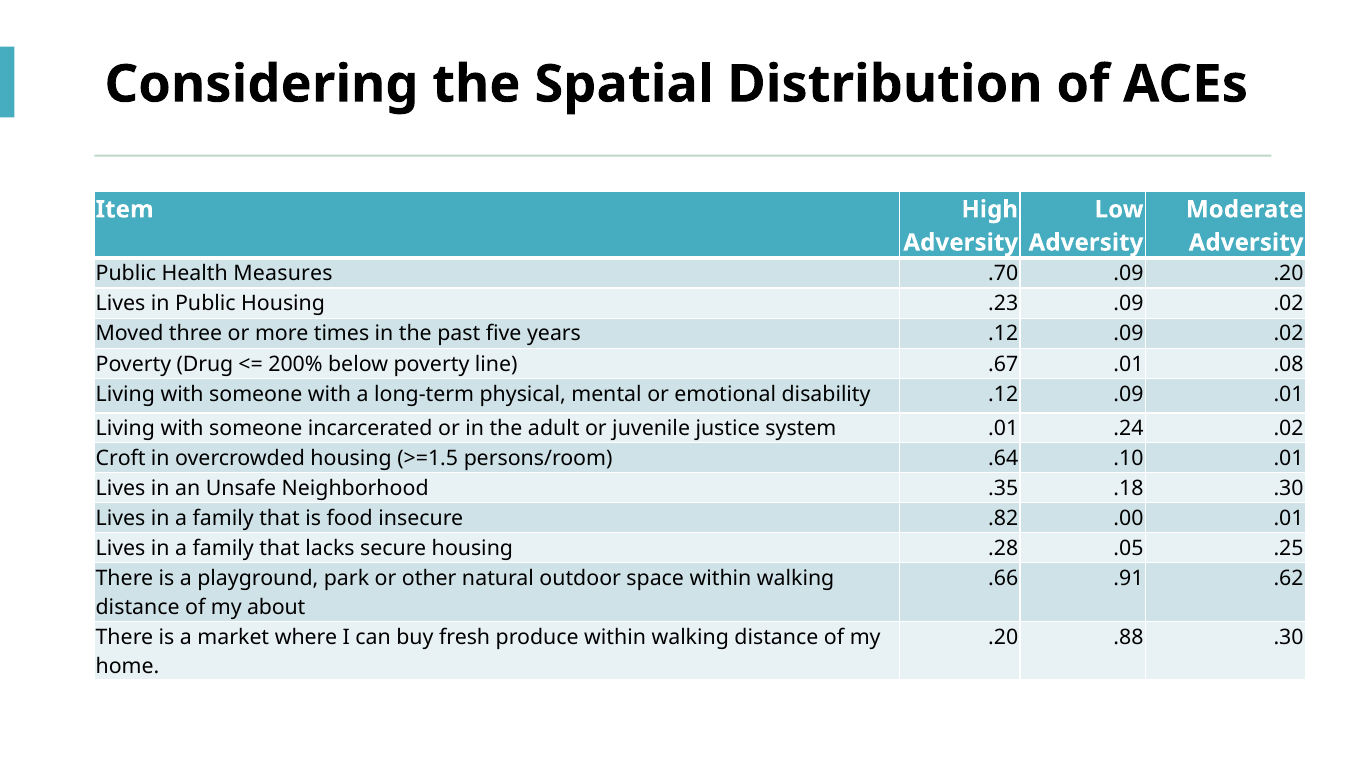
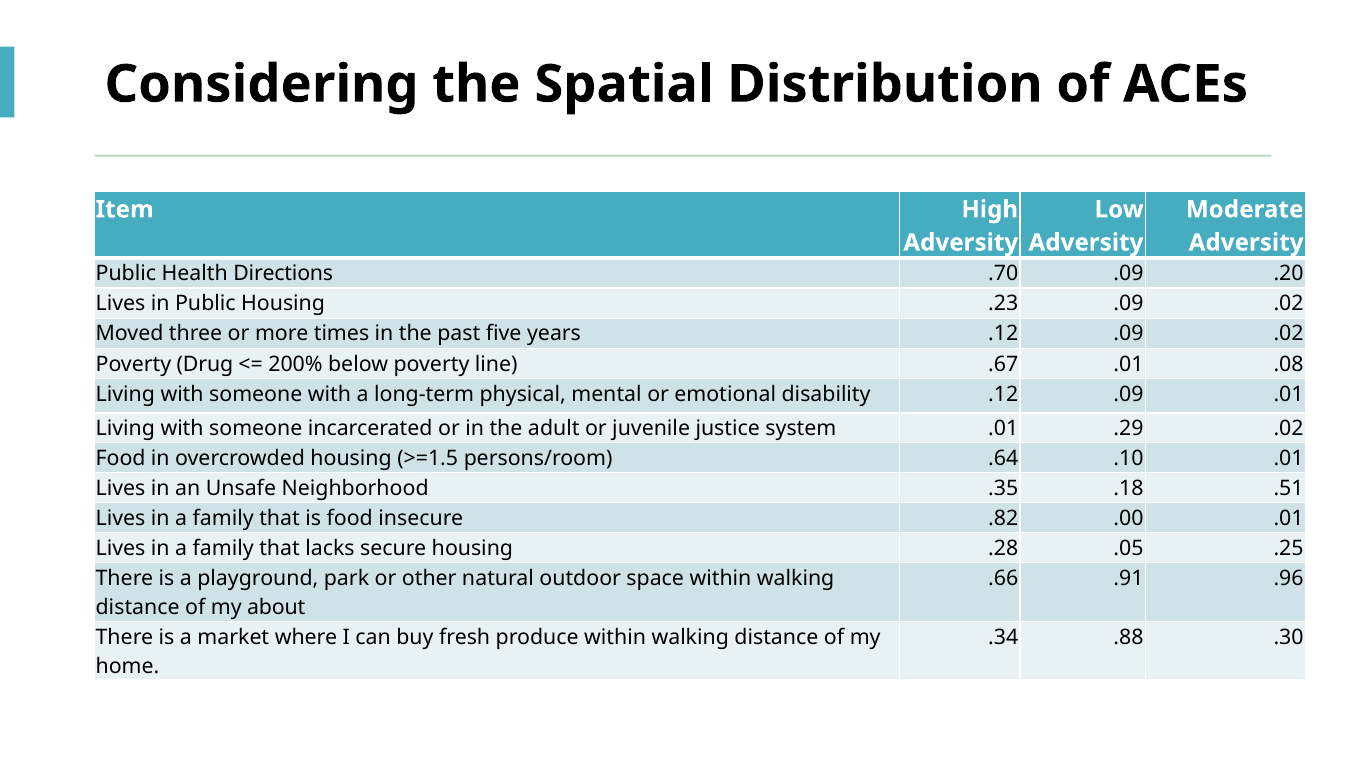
Measures: Measures -> Directions (283, 274)
.24: .24 -> .29 (1128, 429)
Croft: Croft -> Food (121, 458)
.18 .30: .30 -> .51 (1289, 488)
.62: .62 -> .96 (1289, 579)
.20: .20 -> .34 (1003, 637)
